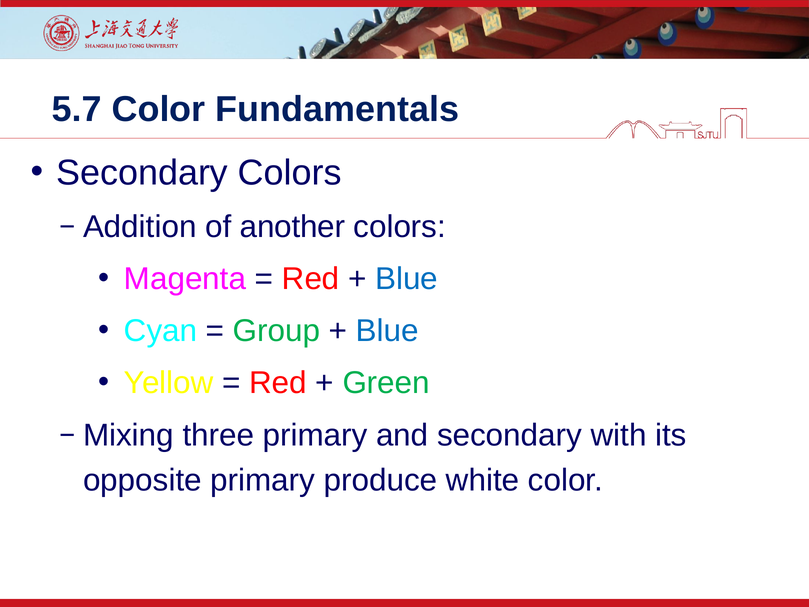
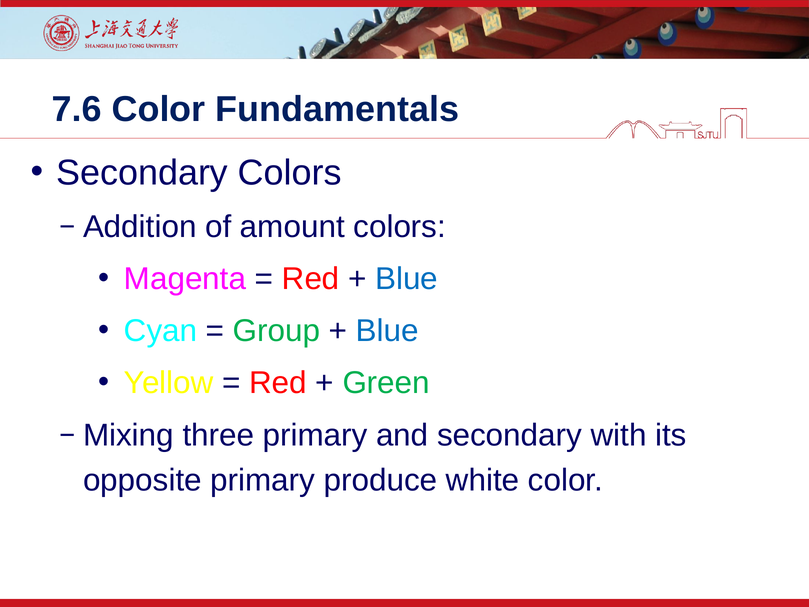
5.7: 5.7 -> 7.6 (77, 109)
another: another -> amount (292, 227)
